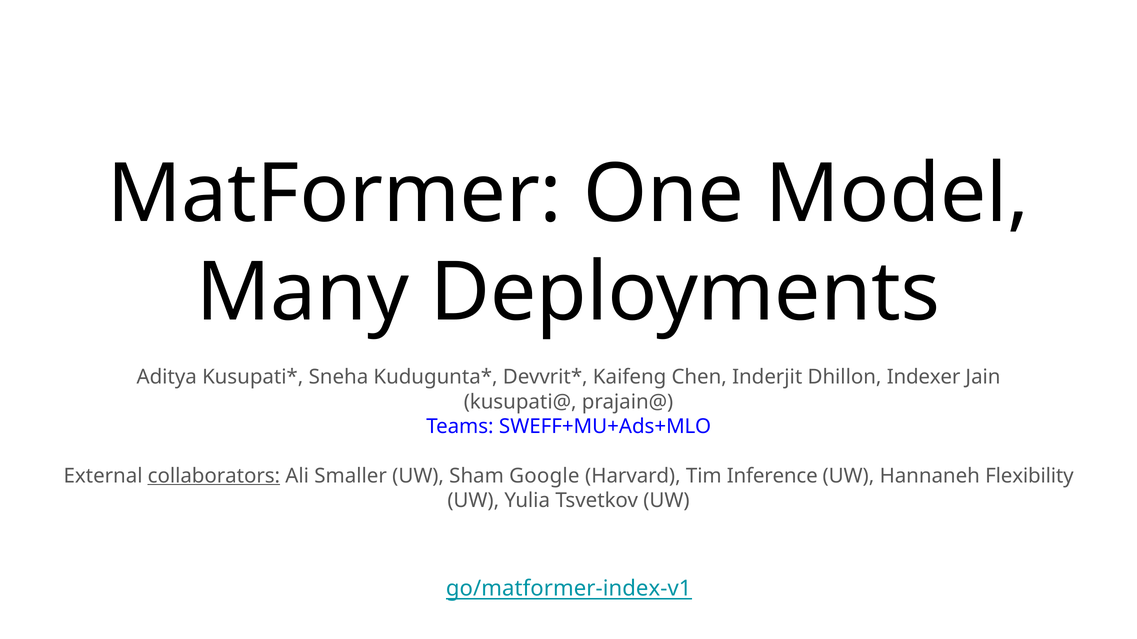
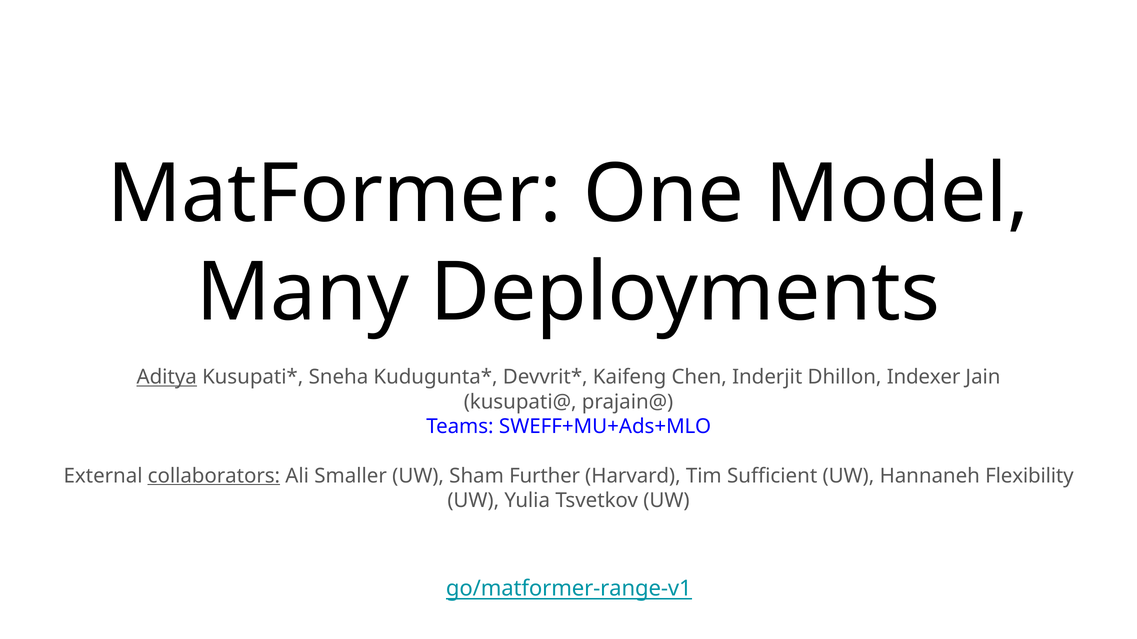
Aditya underline: none -> present (167, 378)
Google: Google -> Further (545, 476)
Inference: Inference -> Sufficient (772, 476)
go/matformer-index-v1: go/matformer-index-v1 -> go/matformer-range-v1 (569, 589)
